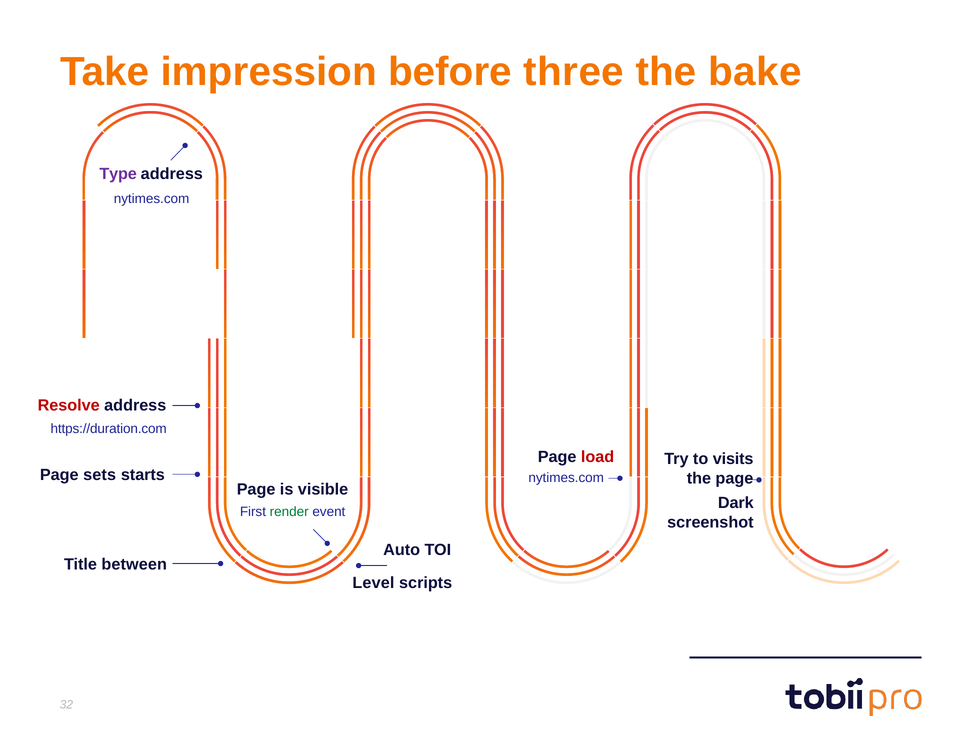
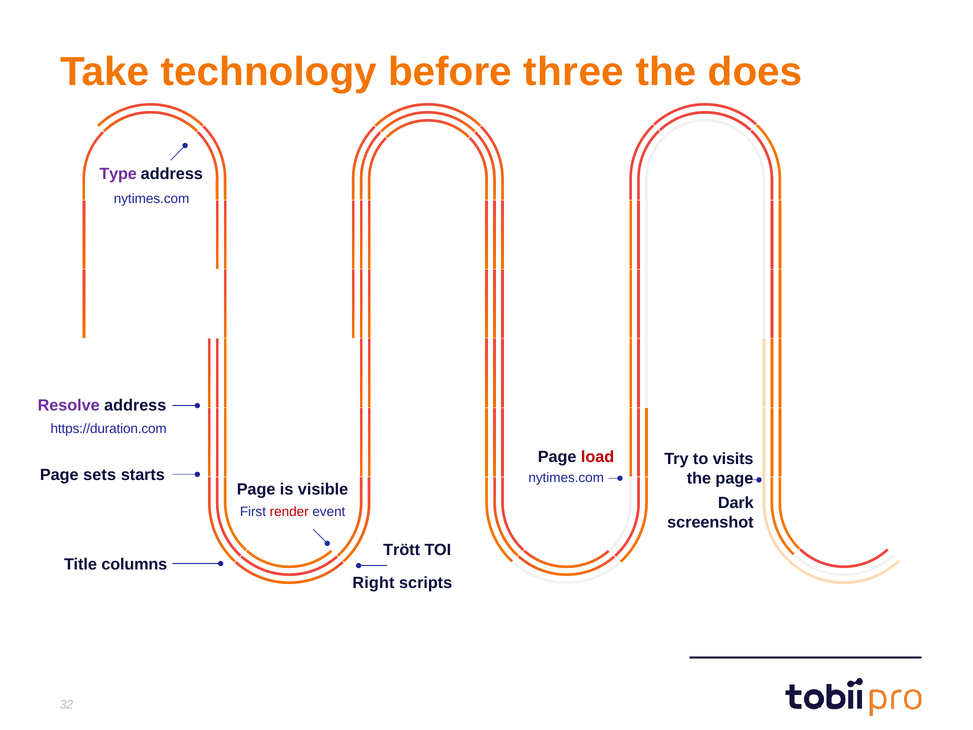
impression: impression -> technology (269, 72)
bake: bake -> does (755, 72)
Resolve colour: red -> purple (69, 405)
render colour: green -> red (289, 512)
Auto: Auto -> Trött (402, 550)
between: between -> columns (134, 564)
Level: Level -> Right (373, 583)
